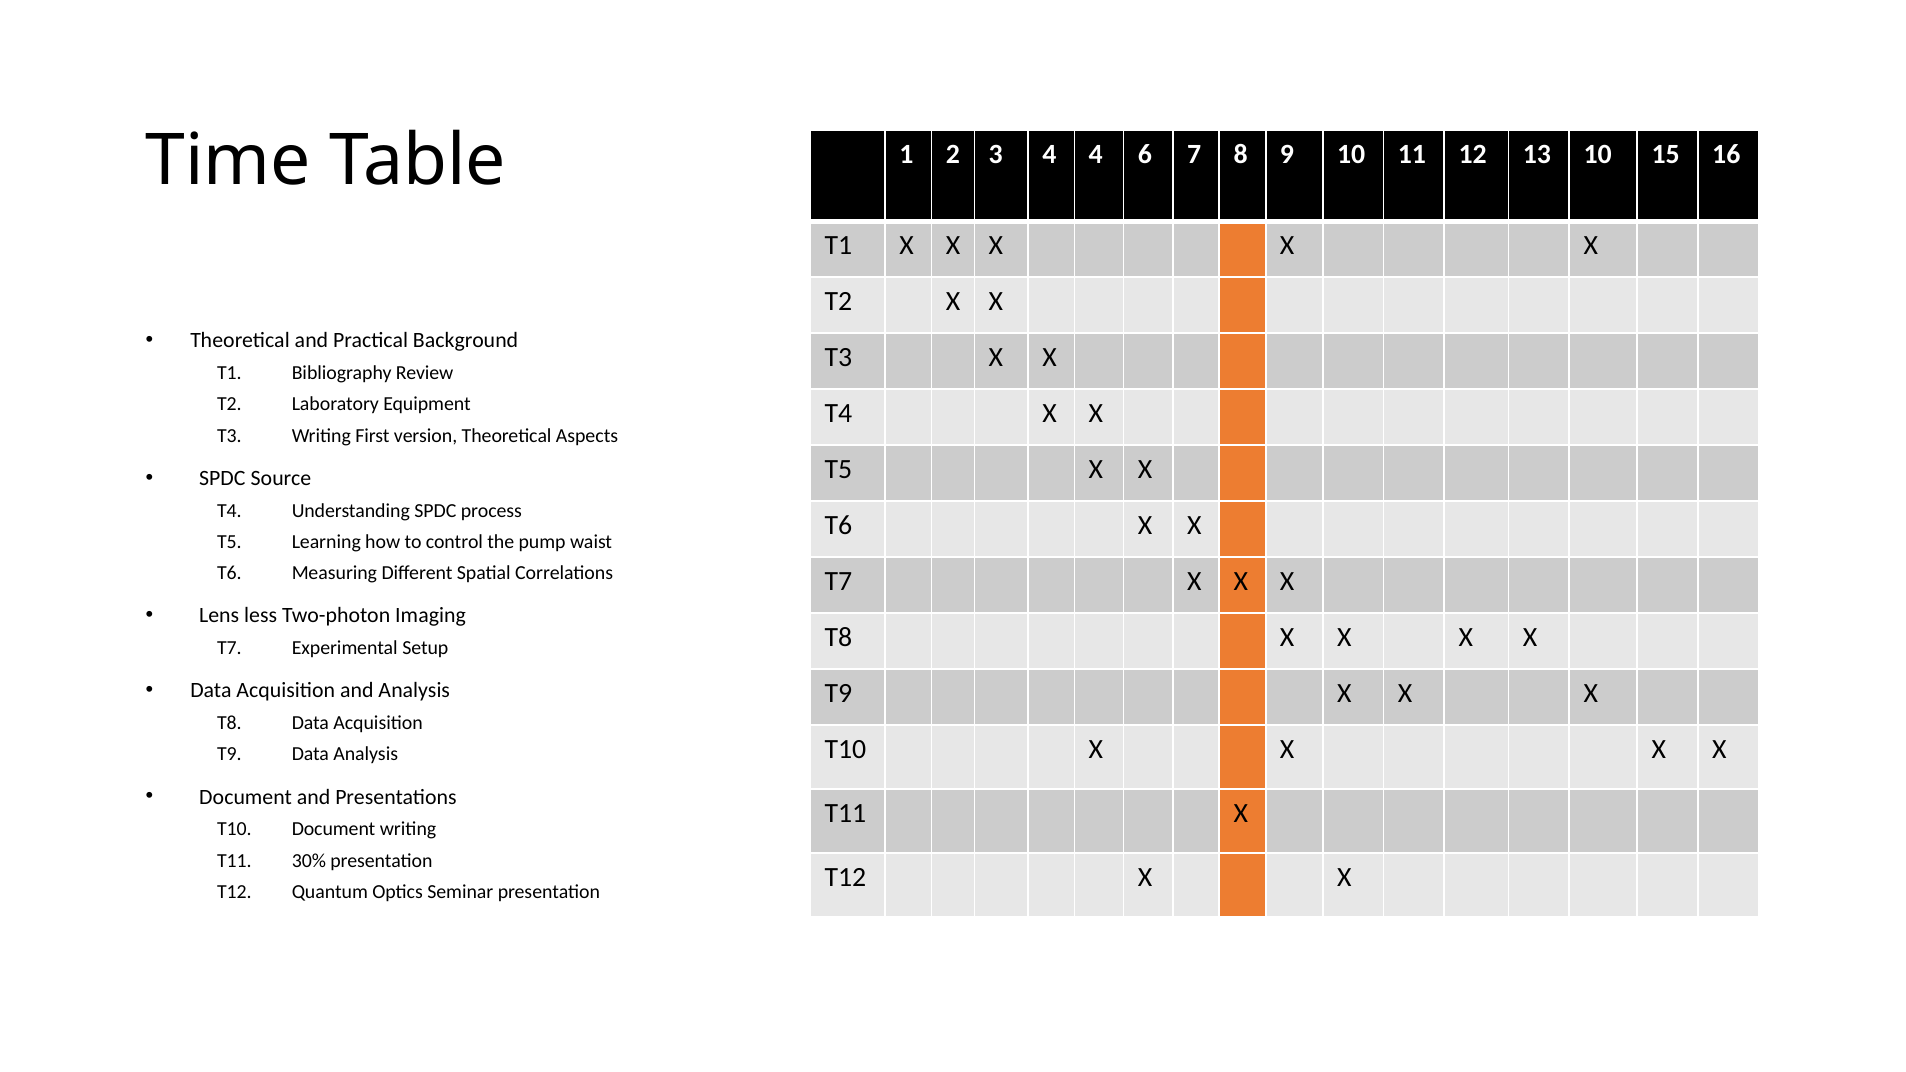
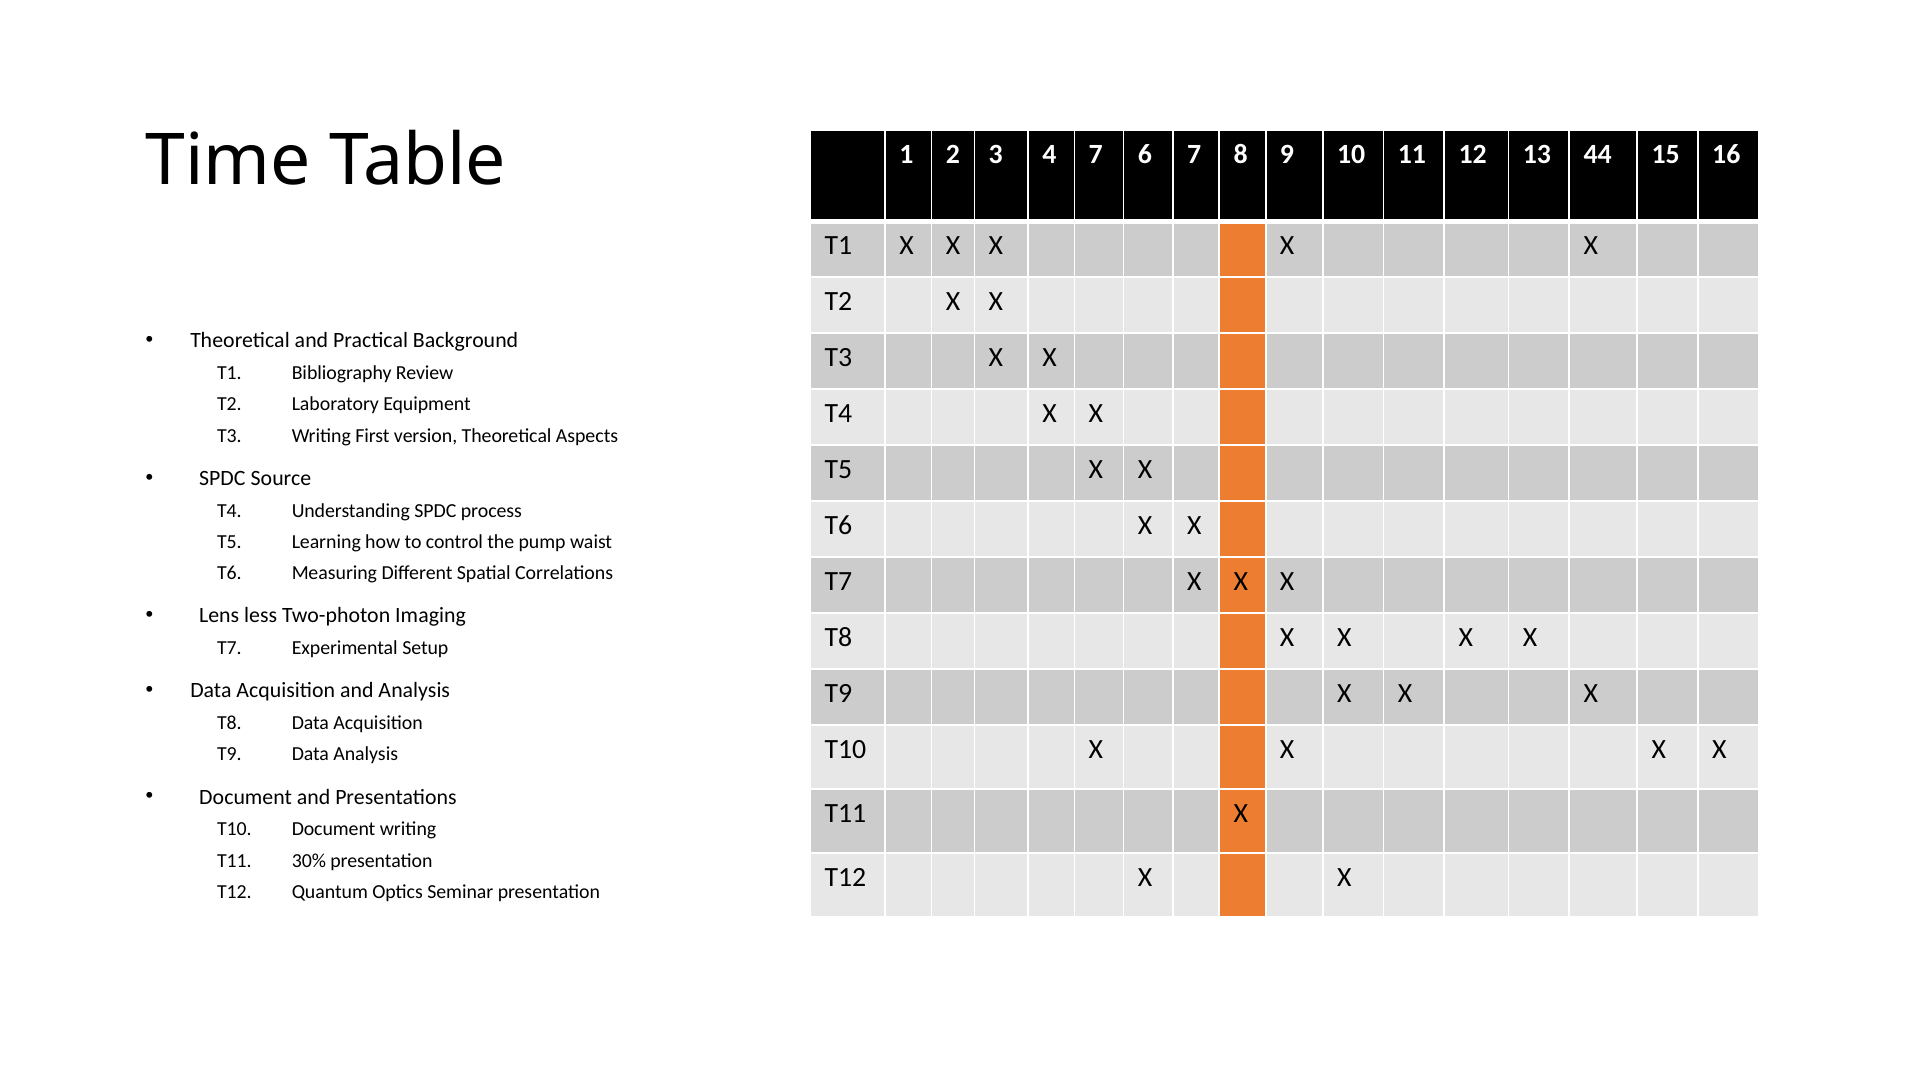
4 4: 4 -> 7 (1096, 154)
13 10: 10 -> 44 (1598, 154)
